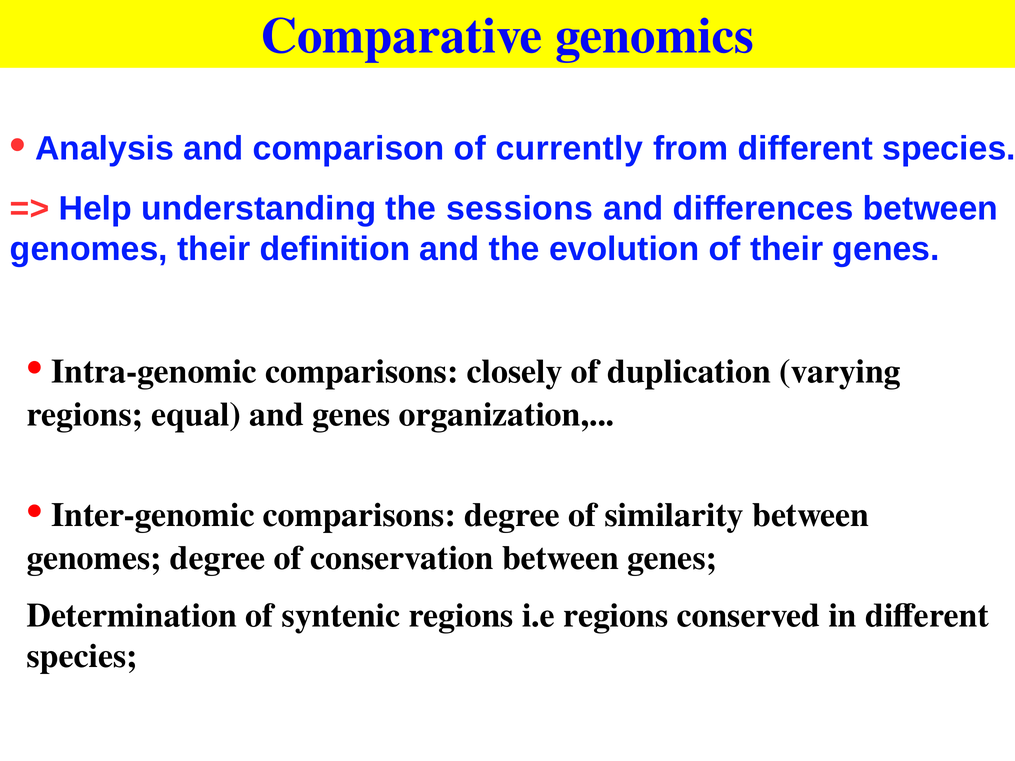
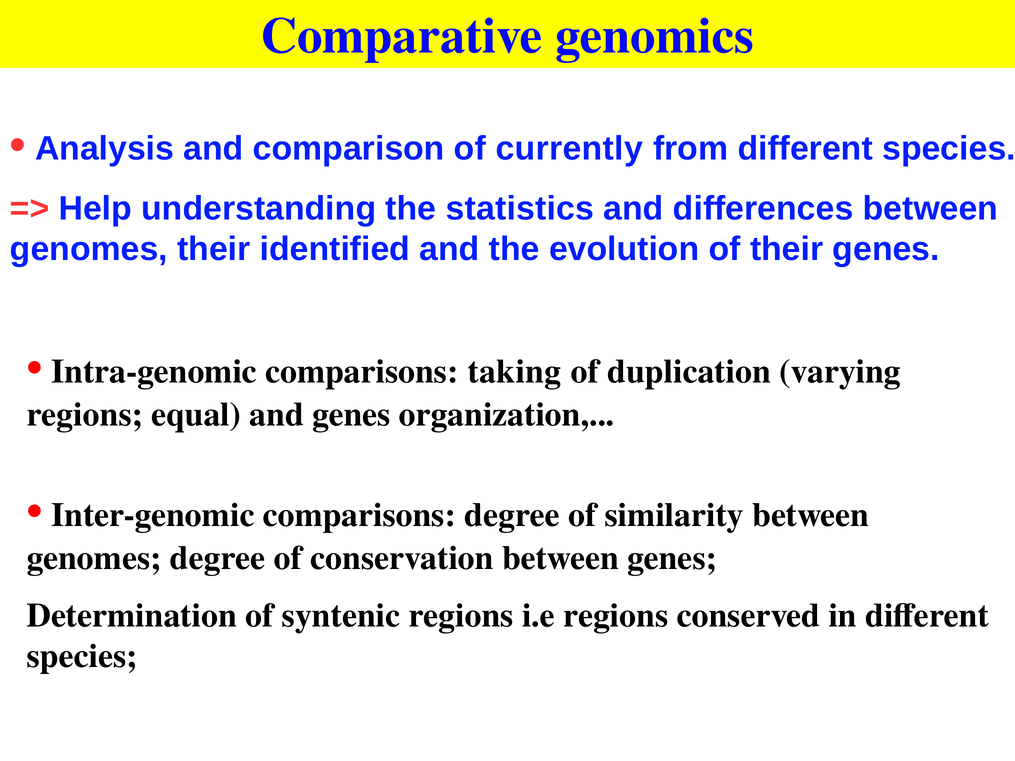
sessions: sessions -> statistics (520, 209)
definition: definition -> identified (335, 249)
closely: closely -> taking (514, 372)
